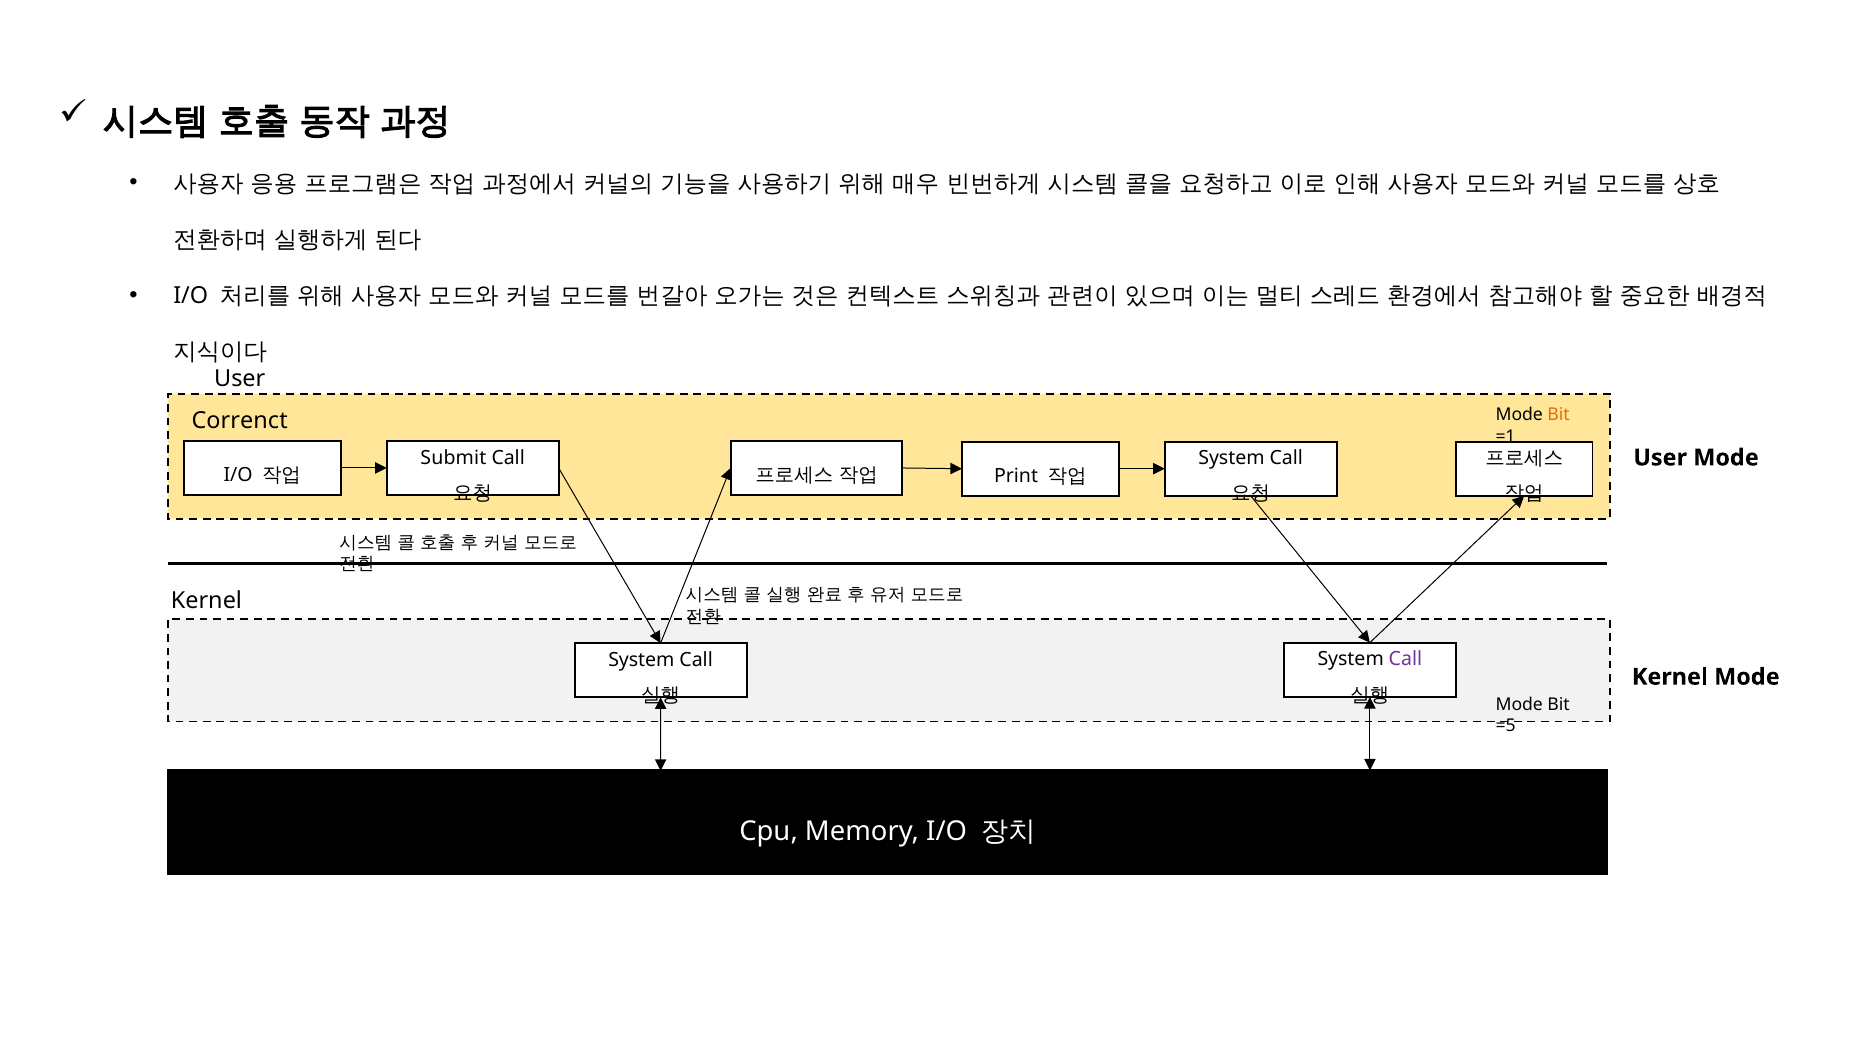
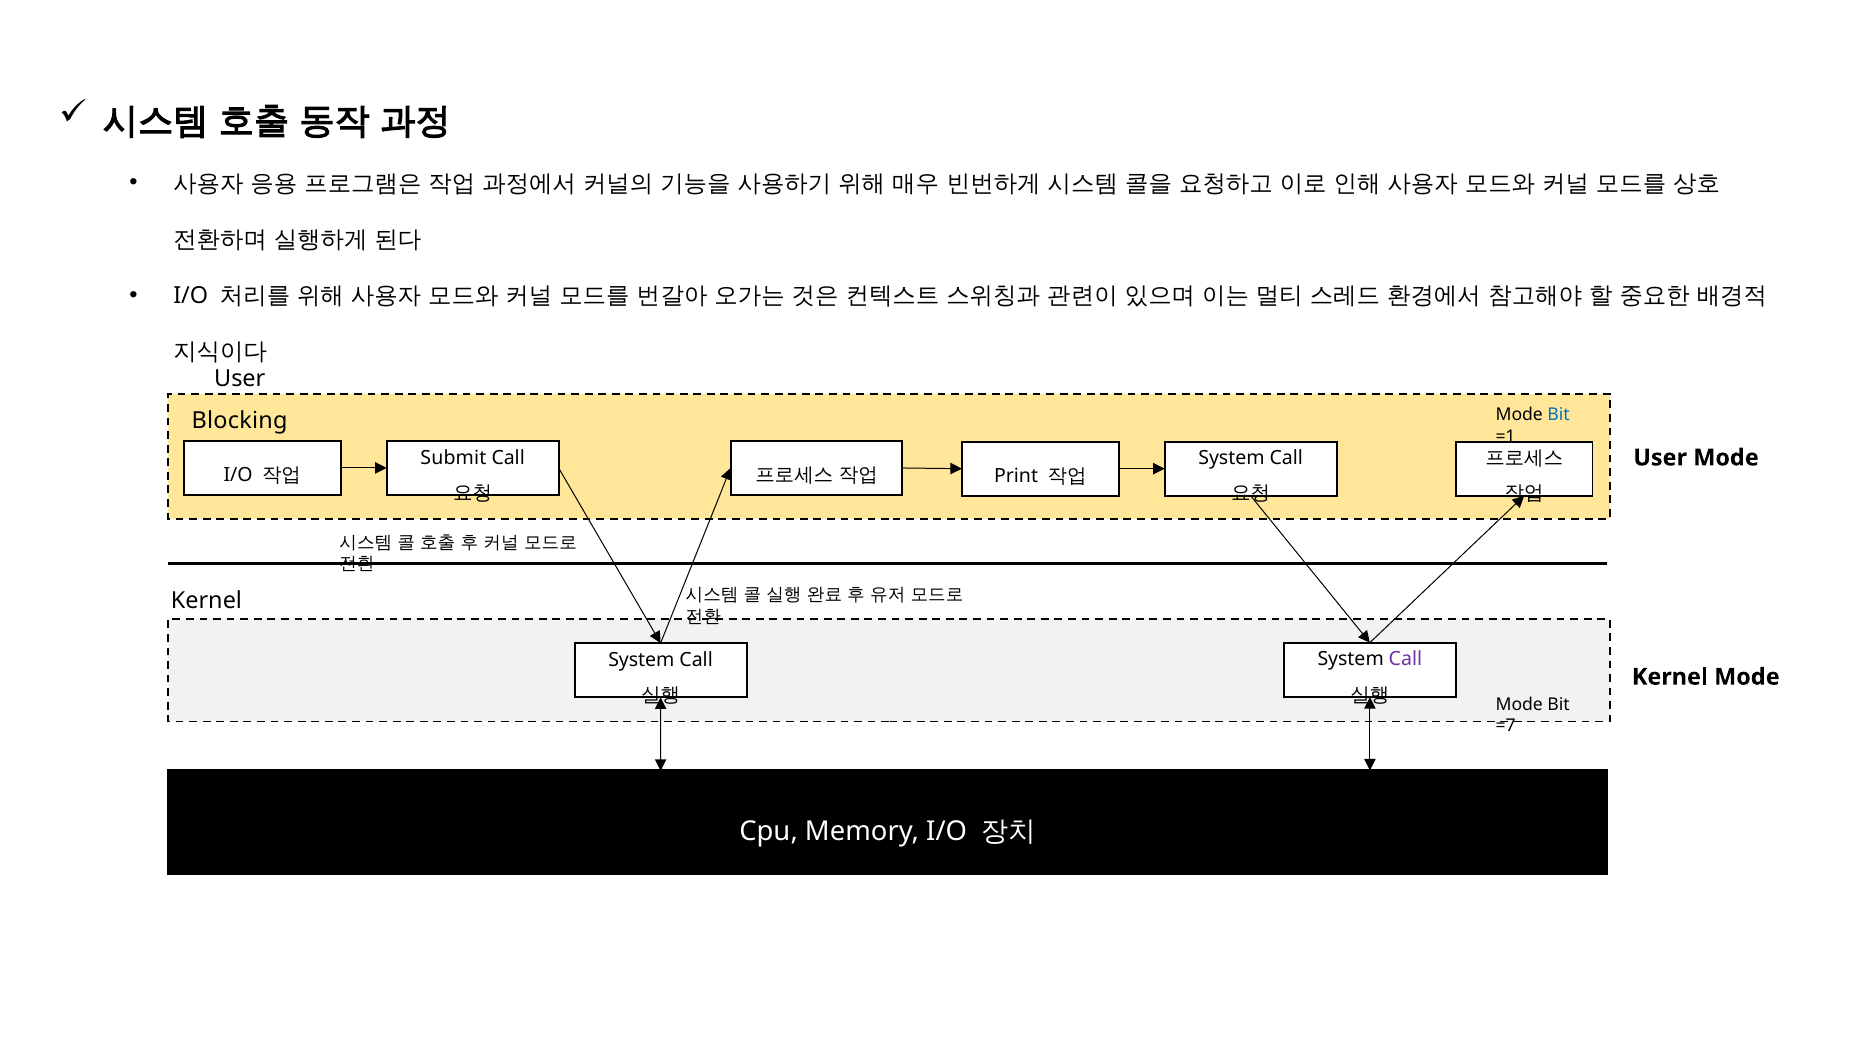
Bit colour: orange -> blue (1559, 415)
Correnct: Correnct -> Blocking (240, 421)
=5: =5 -> =7 (1506, 726)
